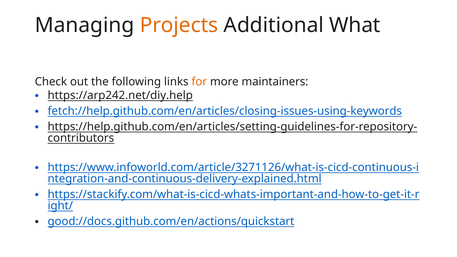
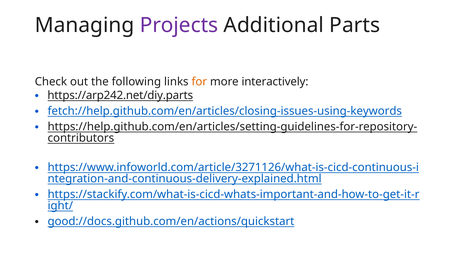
Projects colour: orange -> purple (179, 25)
What: What -> Parts (355, 25)
maintainers: maintainers -> interactively (275, 82)
https://arp242.net/diy.help: https://arp242.net/diy.help -> https://arp242.net/diy.parts (120, 96)
